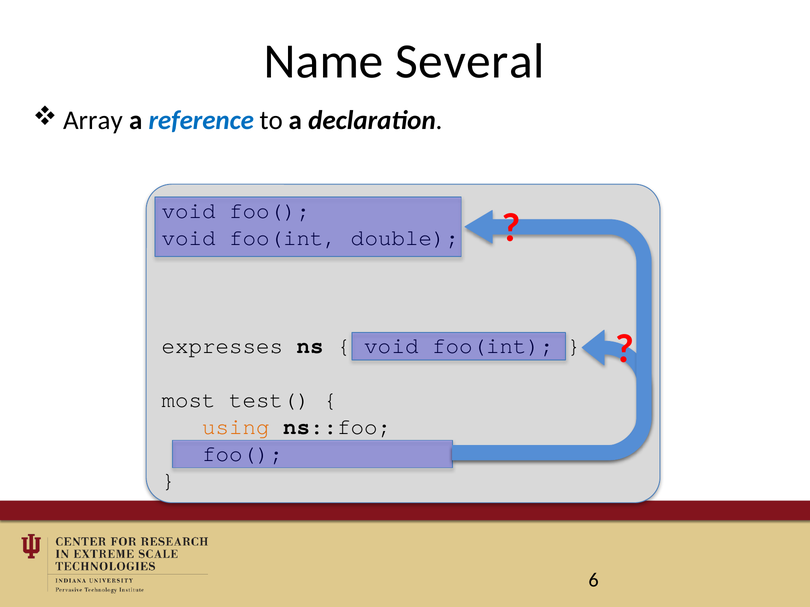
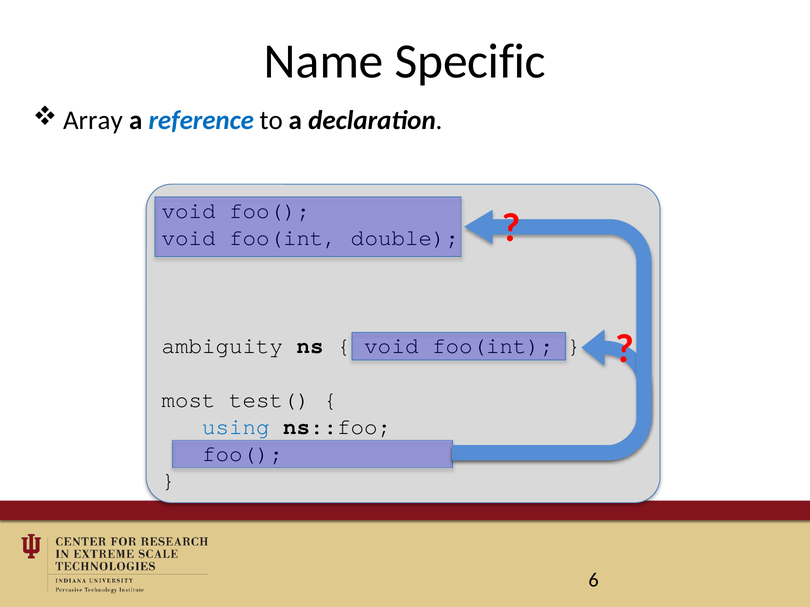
Several: Several -> Specific (470, 61)
expresses: expresses -> ambiguity (222, 346)
using colour: orange -> blue (236, 427)
